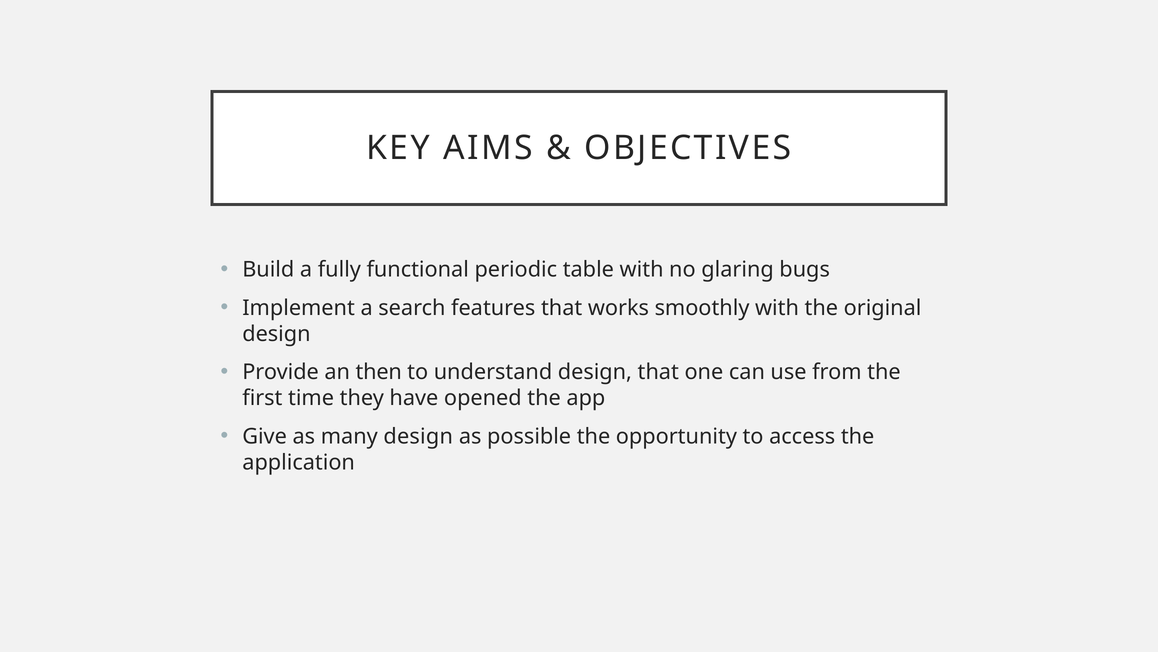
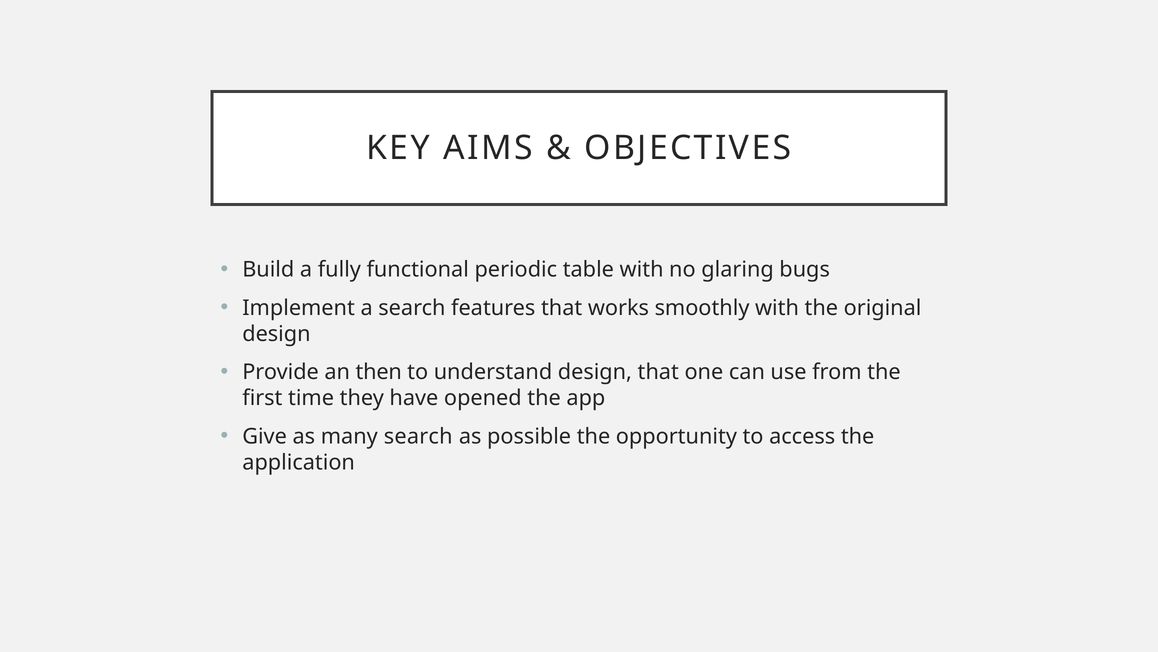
many design: design -> search (418, 436)
